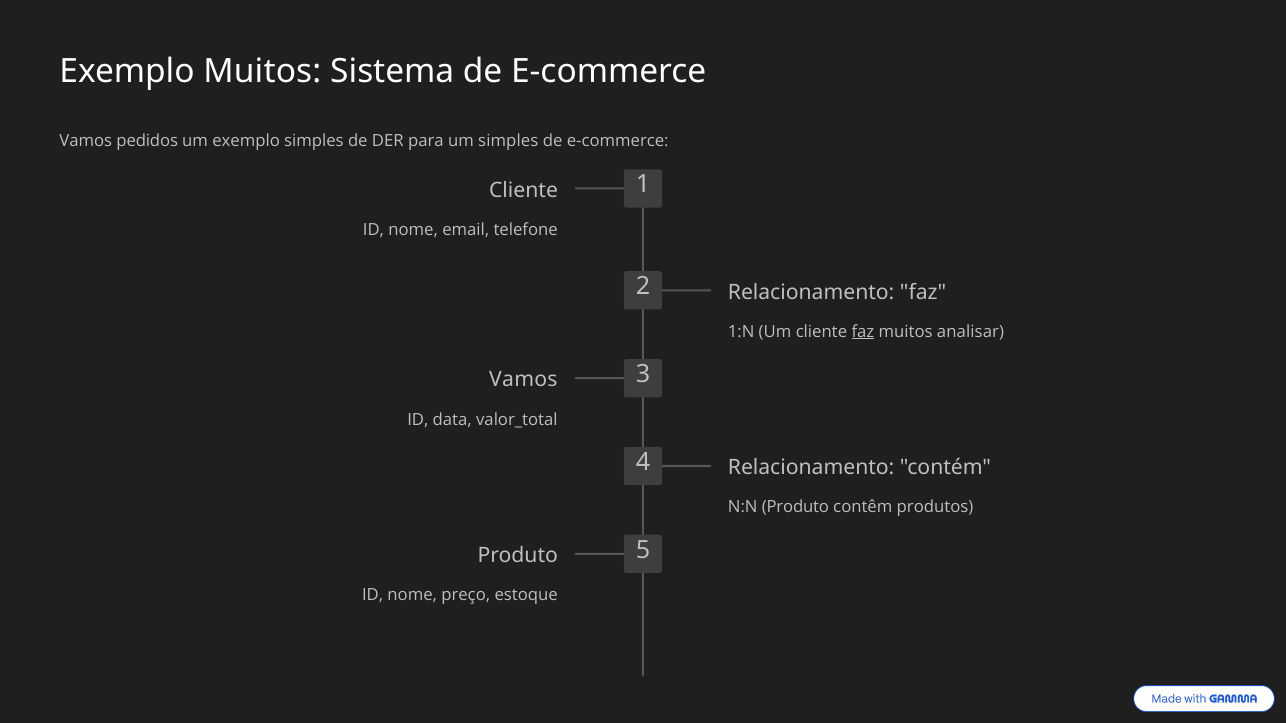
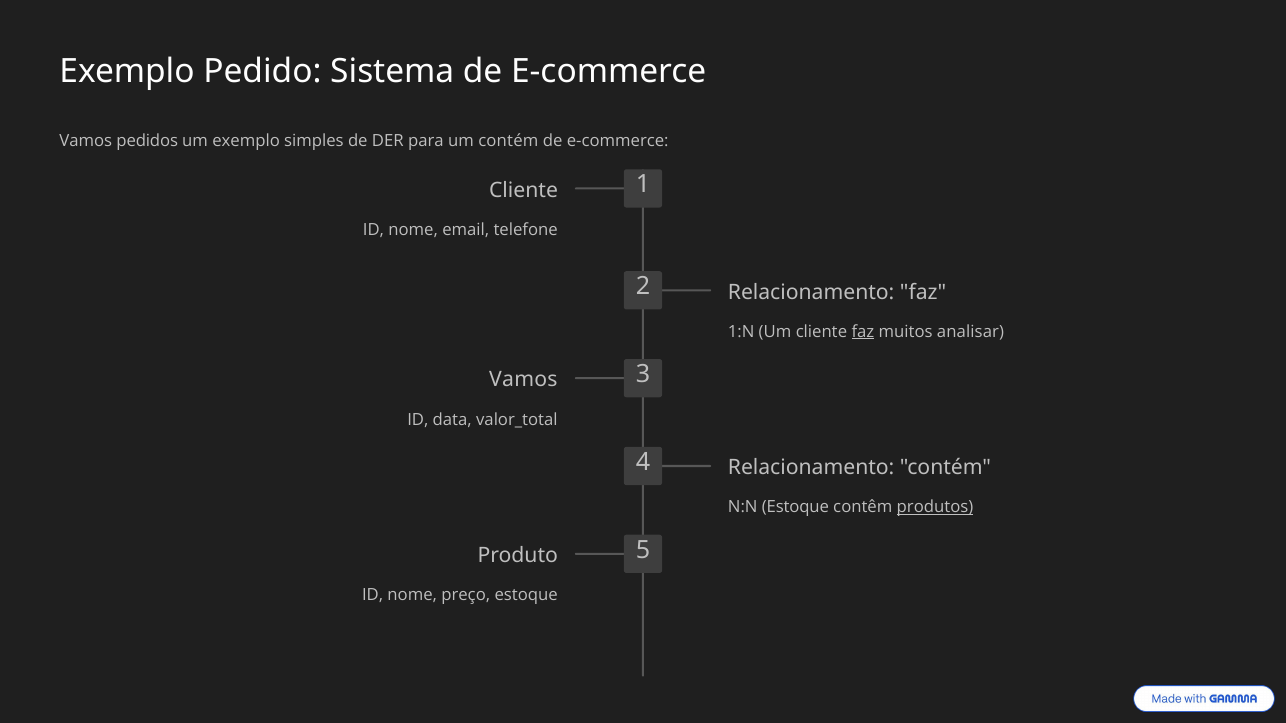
Exemplo Muitos: Muitos -> Pedido (262, 71)
um simples: simples -> contém (508, 141)
N:N Produto: Produto -> Estoque (795, 508)
produtos underline: none -> present (935, 508)
